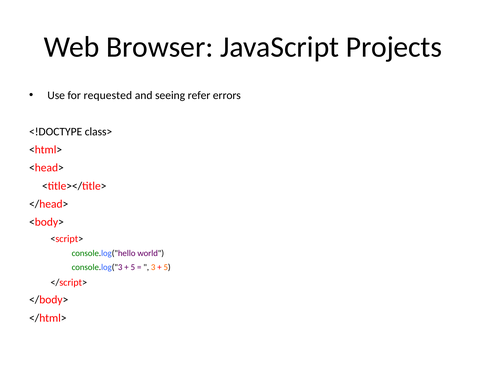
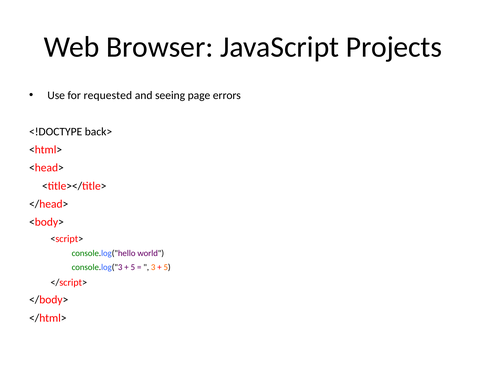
refer: refer -> page (199, 95)
class>: class> -> back> (98, 131)
